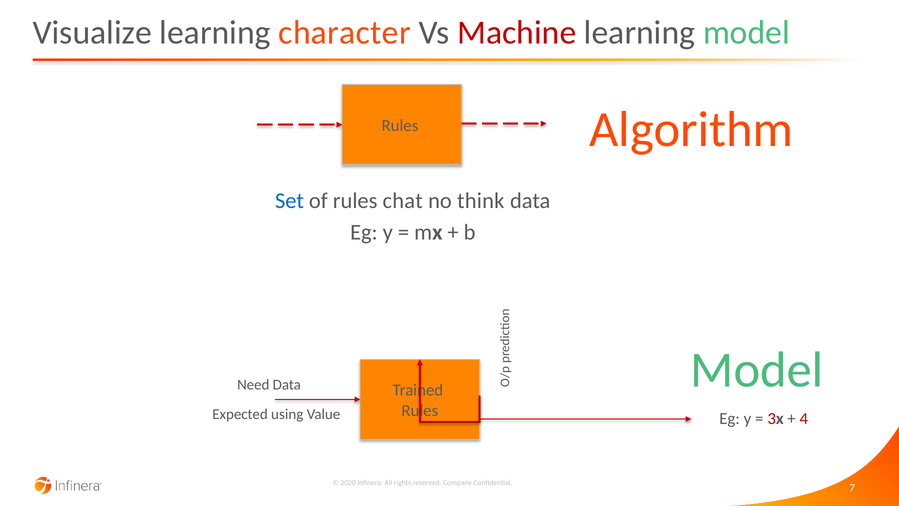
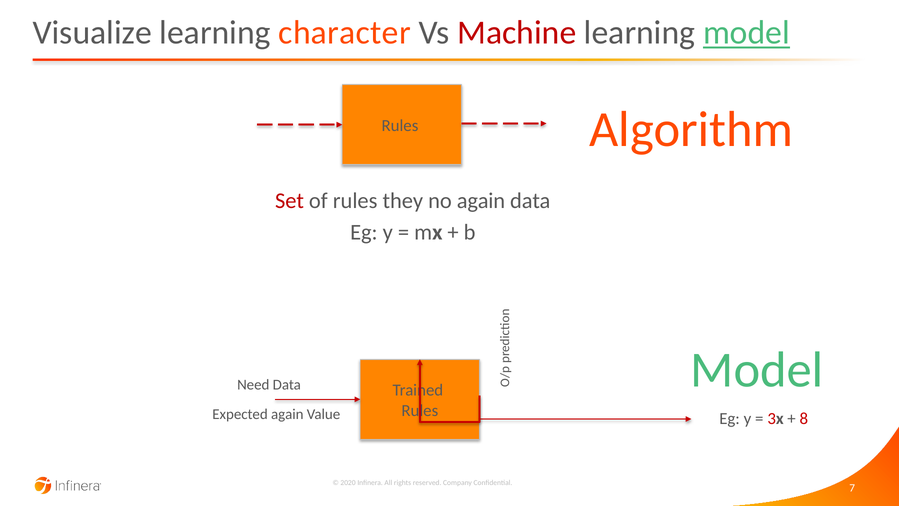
model underline: none -> present (746, 33)
Set colour: blue -> red (290, 201)
chat: chat -> they (403, 201)
no think: think -> again (481, 201)
Expected using: using -> again (287, 414)
4: 4 -> 8 (804, 418)
